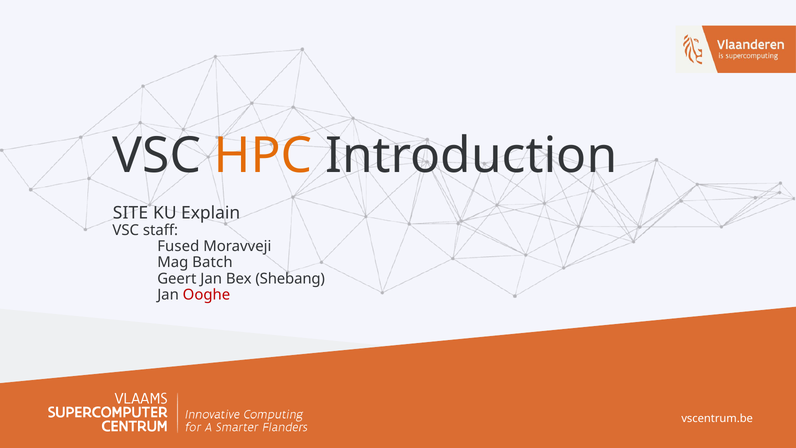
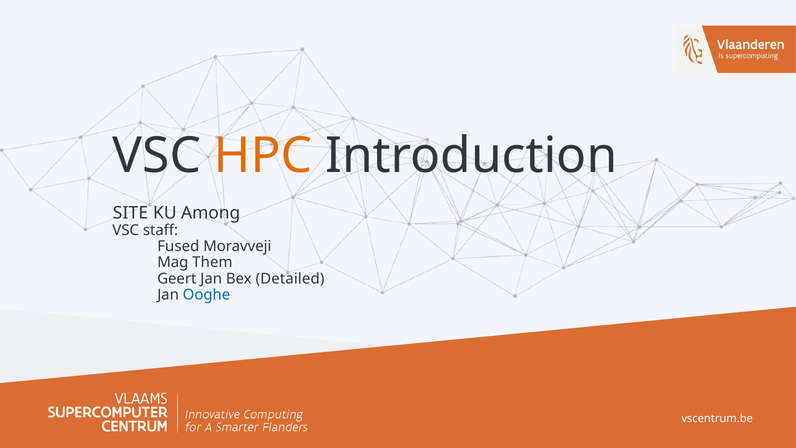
Explain: Explain -> Among (211, 213)
Batch: Batch -> Them (212, 262)
Shebang: Shebang -> Detailed (290, 279)
Ooghe colour: red -> blue (206, 295)
